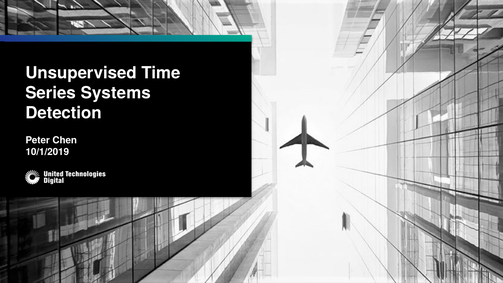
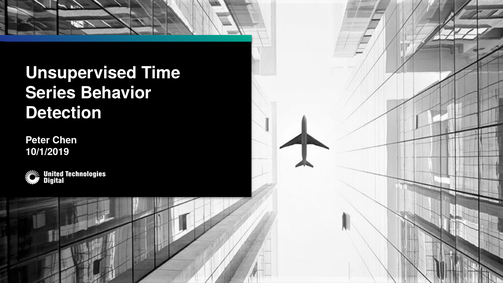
Systems: Systems -> Behavior (116, 93)
